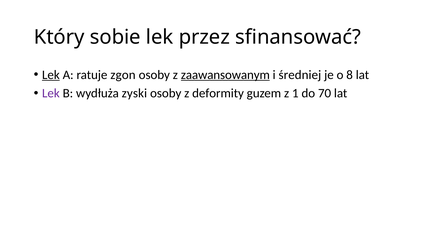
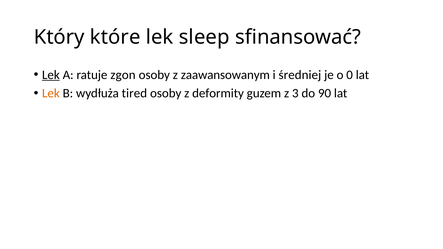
sobie: sobie -> które (115, 37)
przez: przez -> sleep (204, 37)
zaawansowanym underline: present -> none (225, 75)
8: 8 -> 0 (350, 75)
Lek colour: purple -> orange (51, 93)
zyski: zyski -> tired (134, 93)
1: 1 -> 3 (295, 93)
70: 70 -> 90 (325, 93)
